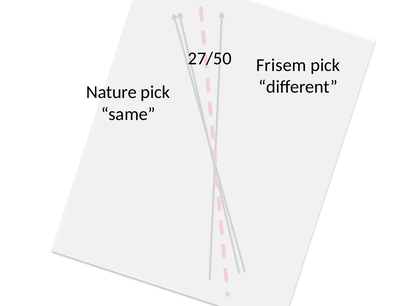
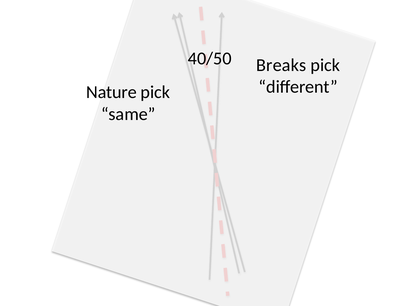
27/50: 27/50 -> 40/50 (210, 58)
Frisem: Frisem -> Breaks (281, 65)
